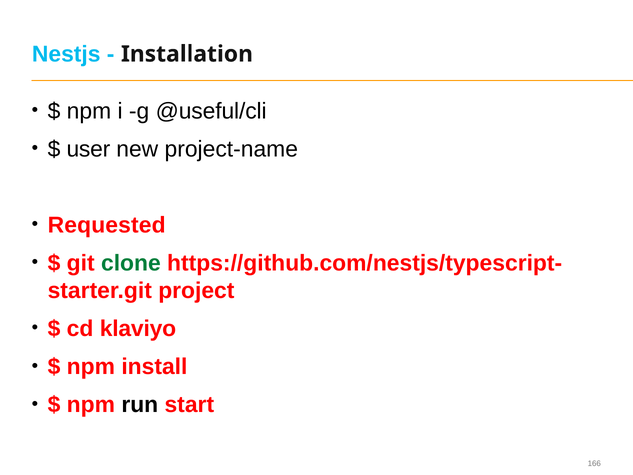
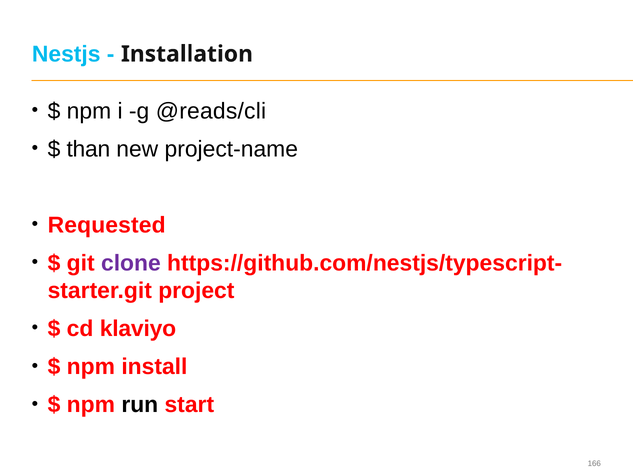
@useful/cli: @useful/cli -> @reads/cli (211, 111)
user: user -> than (88, 149)
clone colour: green -> purple (131, 263)
